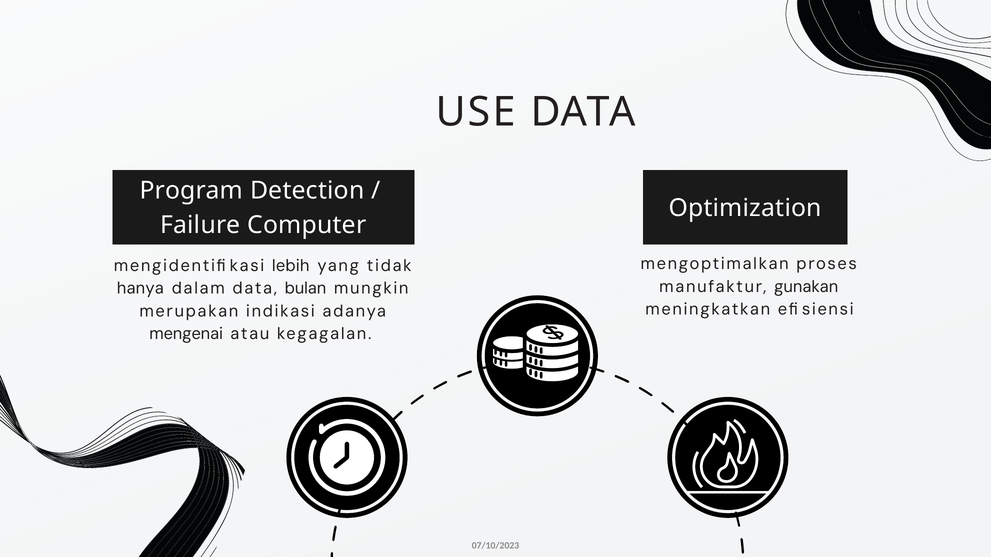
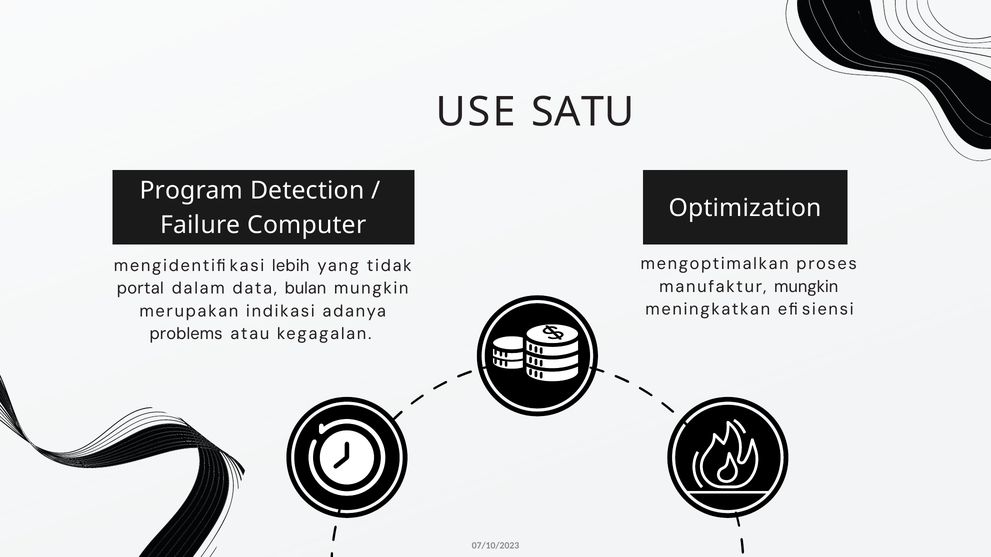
USE DATA: DATA -> SATU (583, 112)
manufaktur gunakan: gunakan -> mungkin (806, 287)
hanya: hanya -> portal (140, 289)
mengenai: mengenai -> problems (186, 334)
